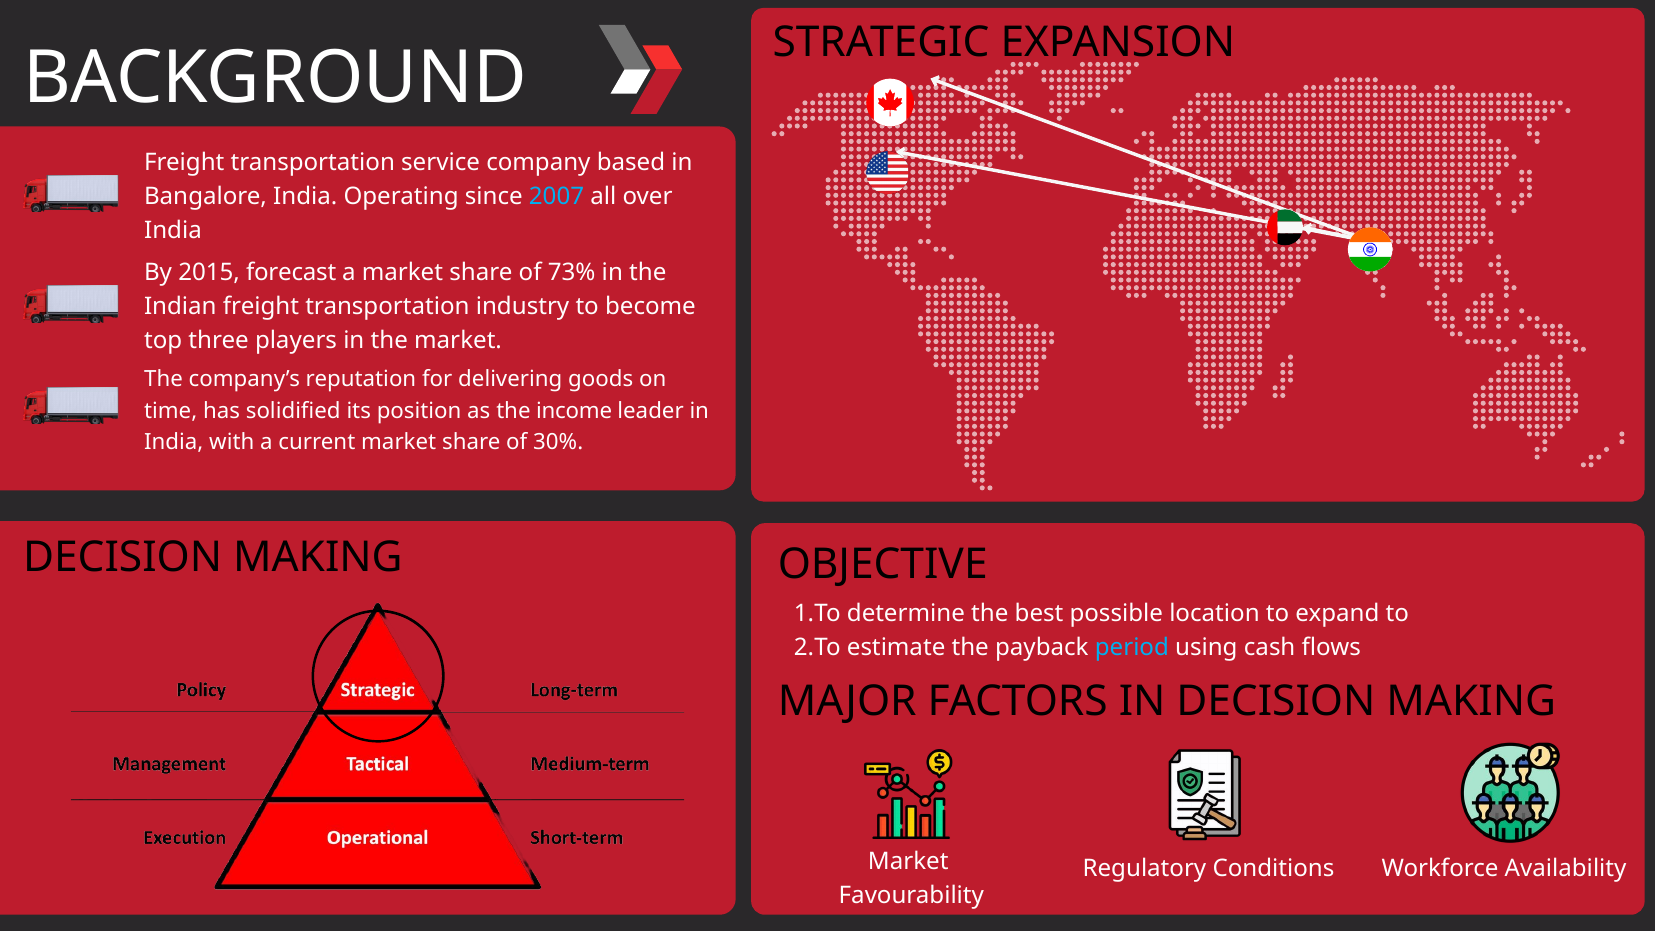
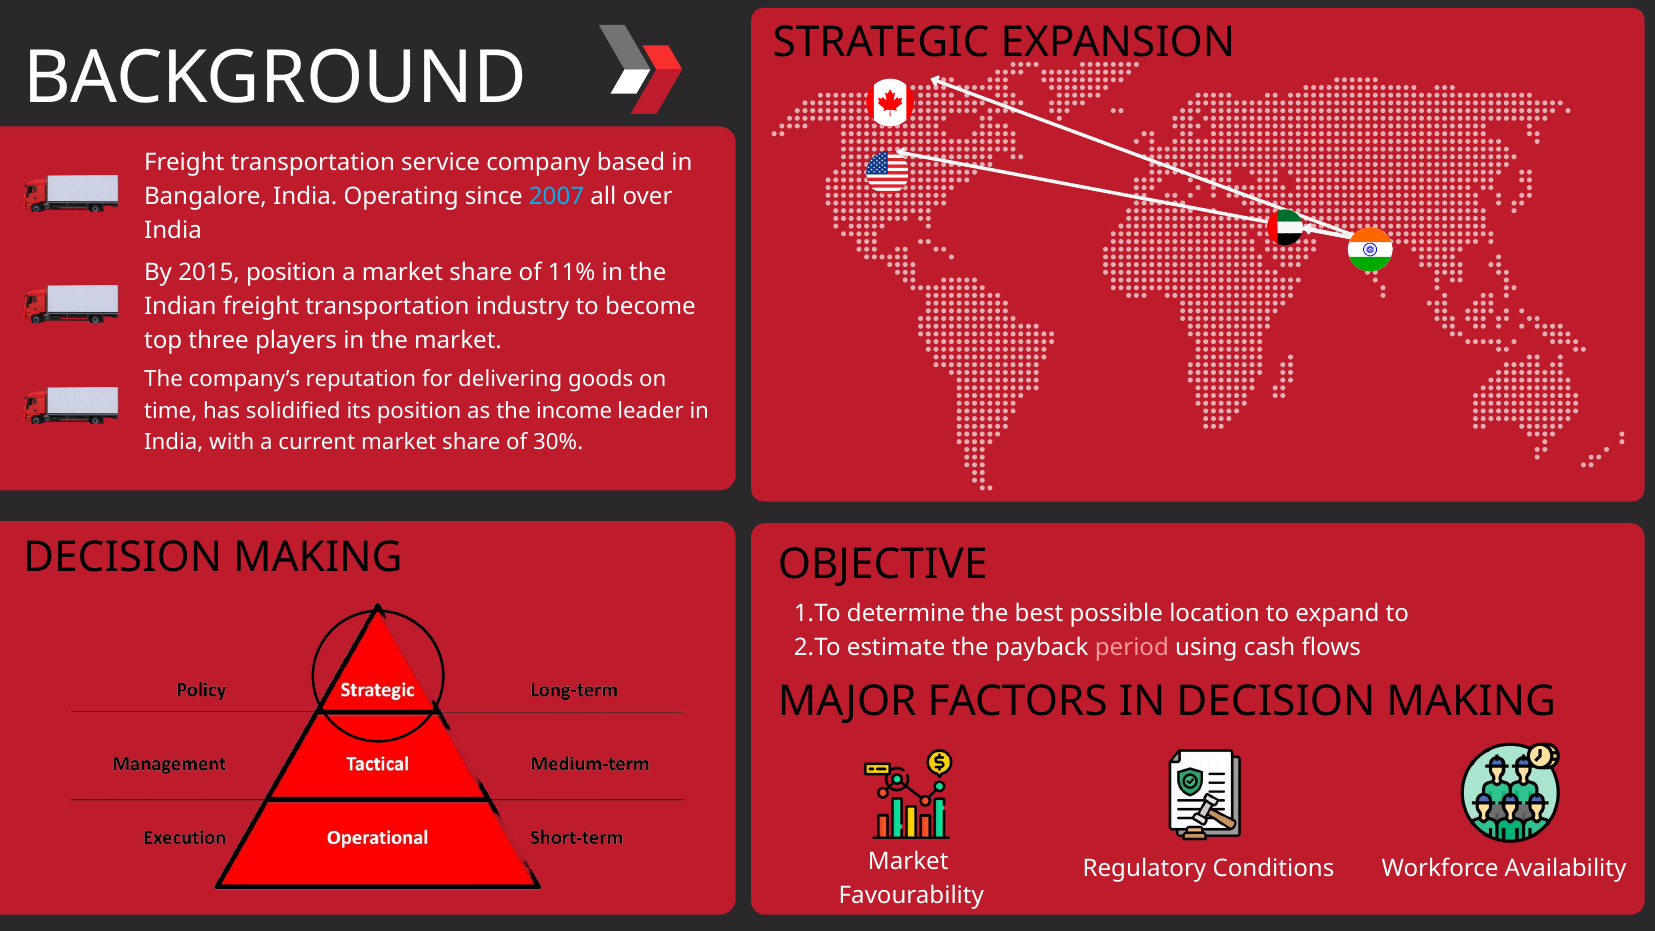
2015 forecast: forecast -> position (291, 273)
73%: 73% -> 11% (572, 273)
period colour: light blue -> pink (1132, 647)
